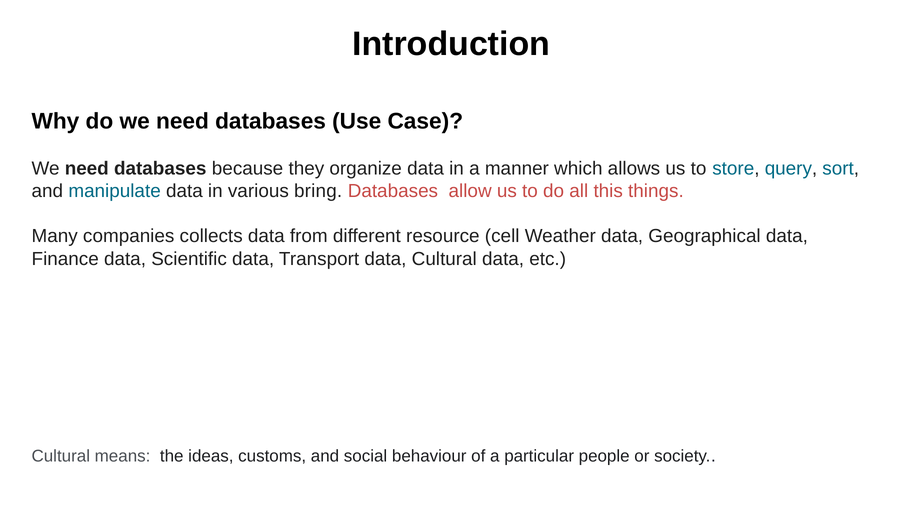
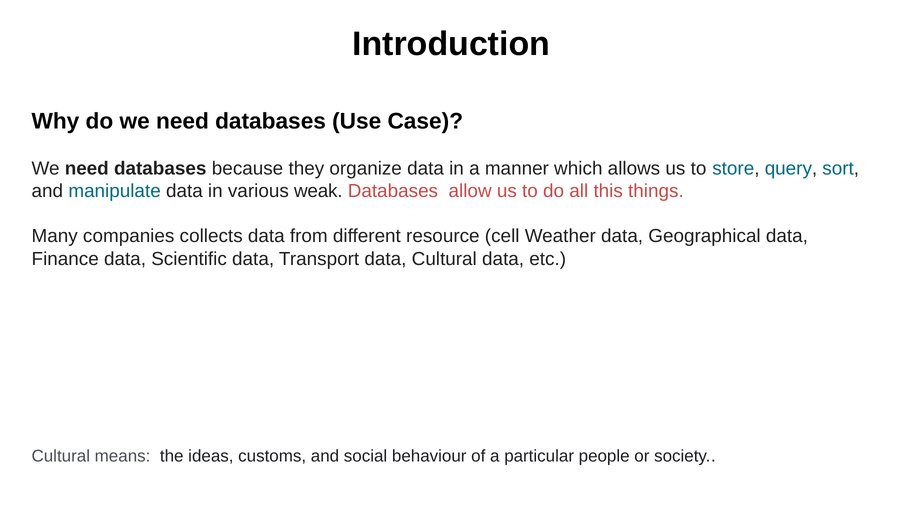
bring: bring -> weak (318, 191)
